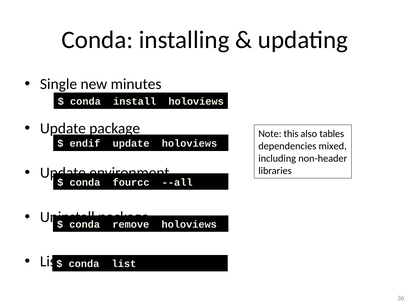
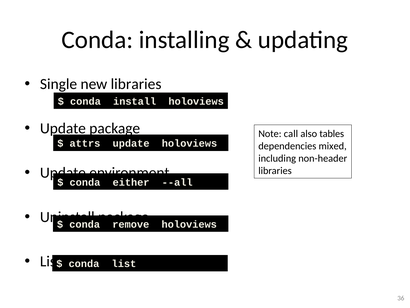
new minutes: minutes -> libraries (136, 84)
this: this -> call (291, 133)
endif: endif -> attrs (85, 143)
fourcc: fourcc -> either (131, 182)
